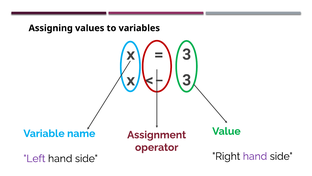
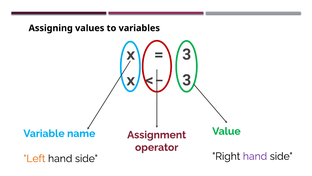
Left colour: purple -> orange (34, 158)
